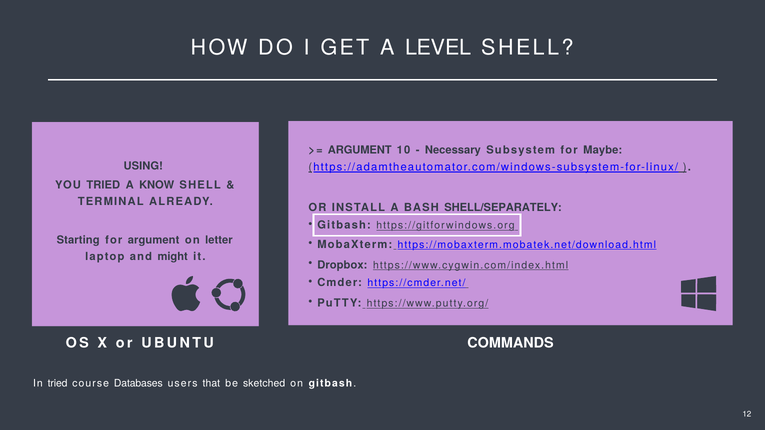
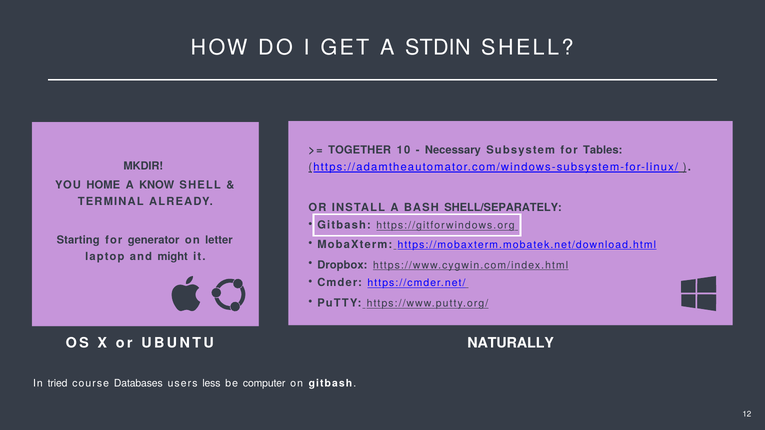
LEVEL: LEVEL -> STDIN (438, 48)
ARGUMENT: ARGUMENT -> TOGETHER (360, 150)
Maybe: Maybe -> Tables (603, 150)
USING: USING -> MKDIR (143, 166)
YOU TRIED: TRIED -> HOME (103, 185)
for argument: argument -> generator (154, 240)
COMMANDS: COMMANDS -> NATURALLY (511, 343)
that: that -> less (211, 384)
sketched: sketched -> computer (264, 384)
